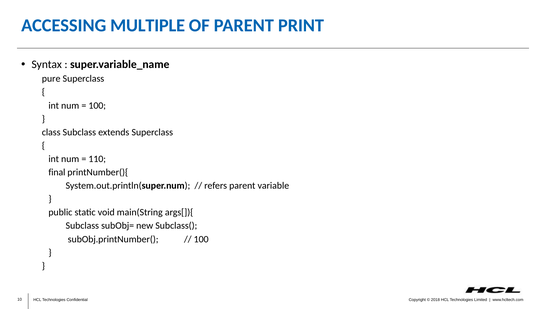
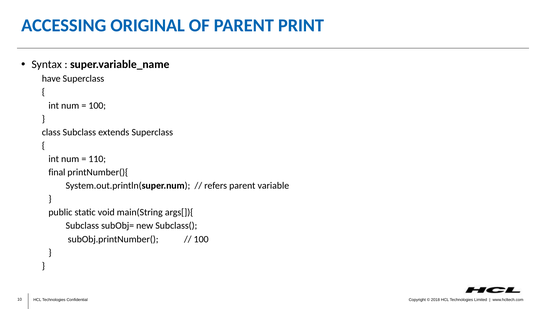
MULTIPLE: MULTIPLE -> ORIGINAL (148, 25)
pure: pure -> have (51, 79)
